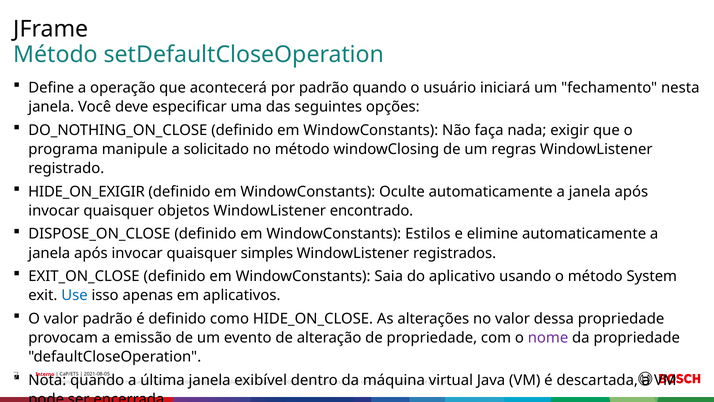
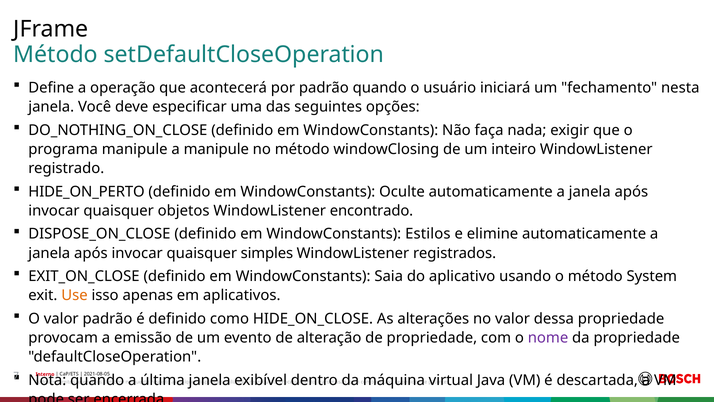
a solicitado: solicitado -> manipule (216, 149)
regras: regras -> inteiro (514, 149)
HIDE_ON_EXIGIR: HIDE_ON_EXIGIR -> HIDE_ON_PERTO (87, 192)
Use colour: blue -> orange (75, 295)
